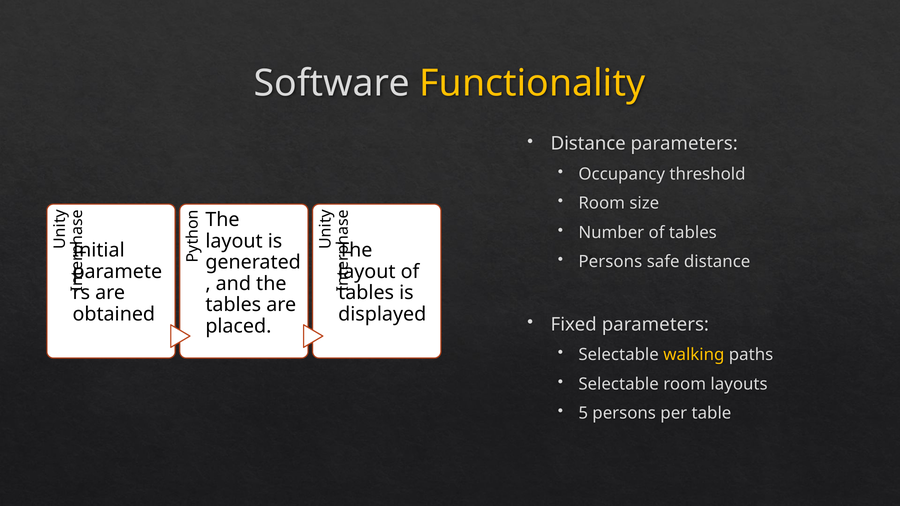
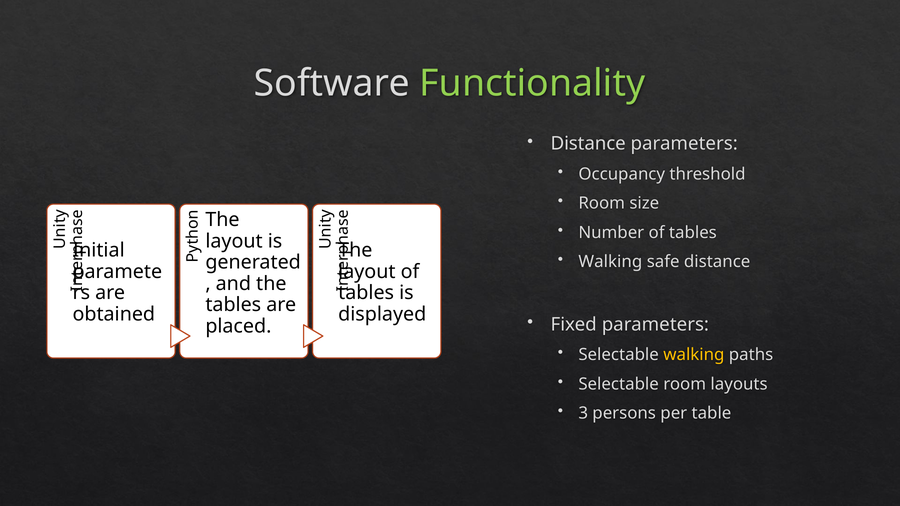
Functionality colour: yellow -> light green (532, 83)
Persons: Persons -> Walking (610, 262)
5: 5 -> 3 (583, 413)
